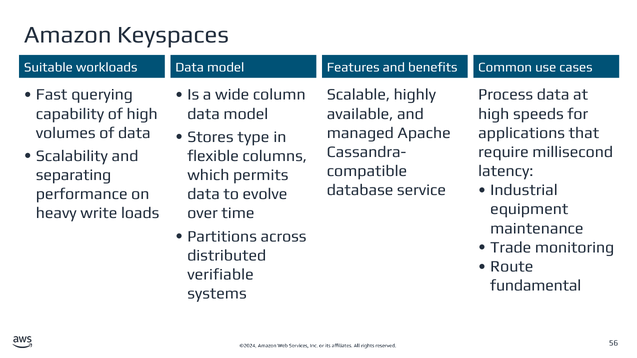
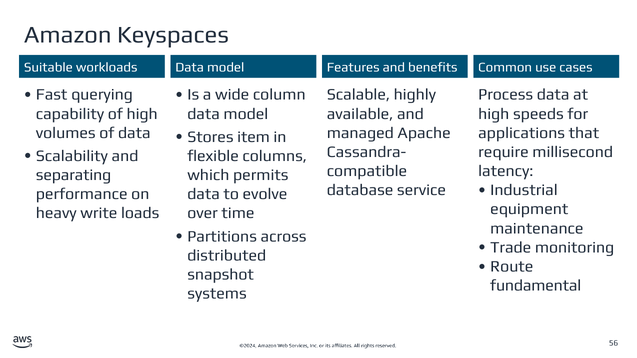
type: type -> item (254, 137)
verifiable: verifiable -> snapshot (221, 275)
